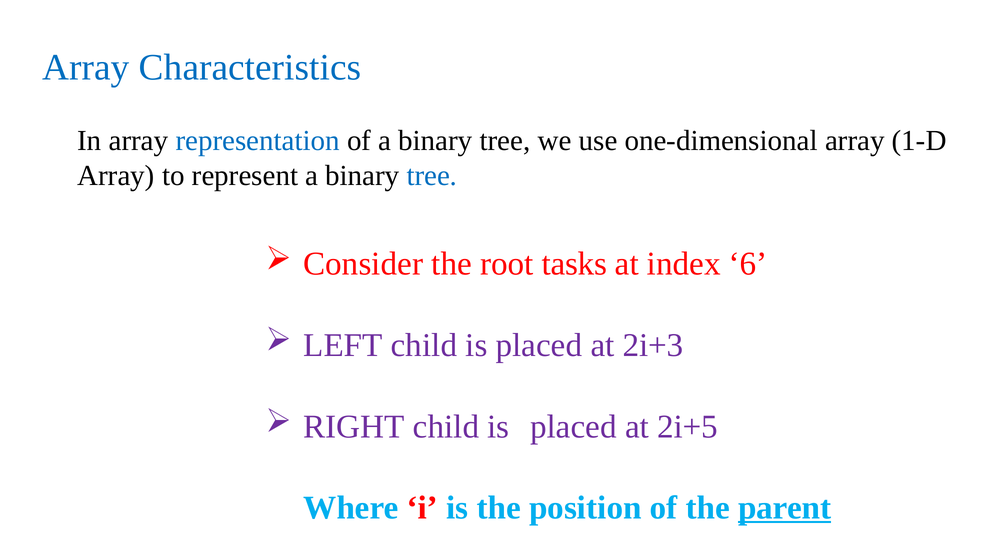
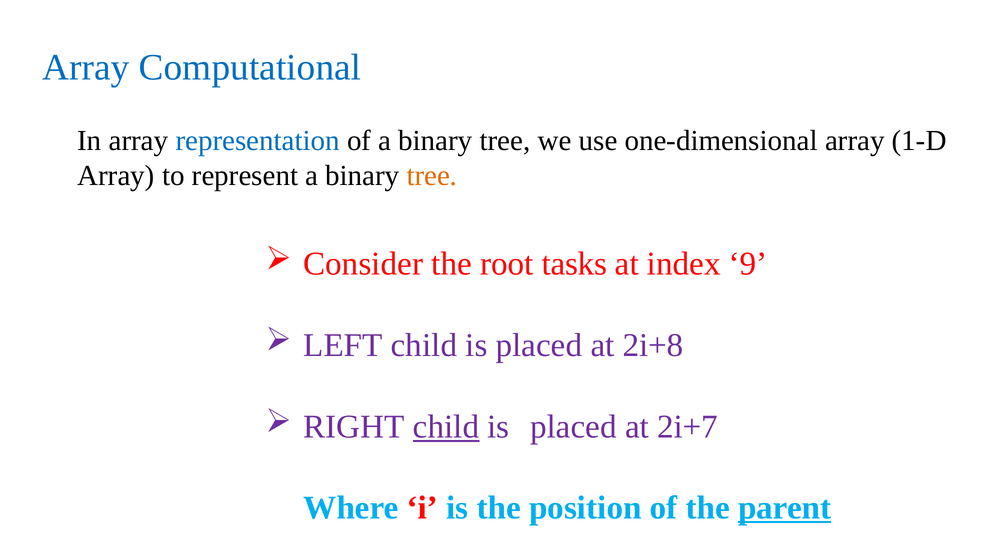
Characteristics: Characteristics -> Computational (250, 67)
tree colour: blue -> orange (432, 176)
6: 6 -> 9 (748, 264)
2i+3: 2i+3 -> 2i+8 (653, 345)
child underline: none -> present (446, 427)
2i+5: 2i+5 -> 2i+7 (687, 427)
